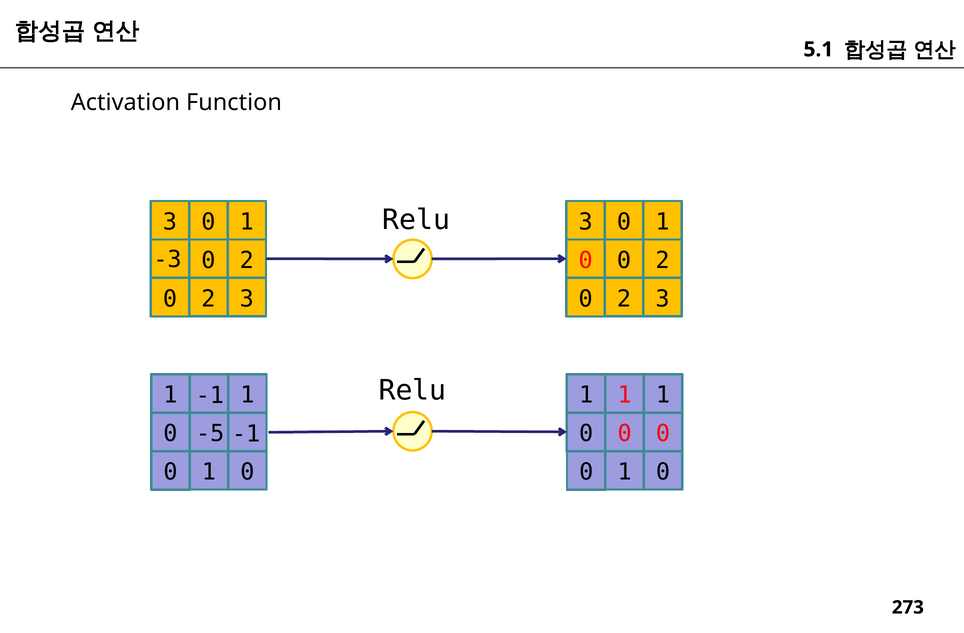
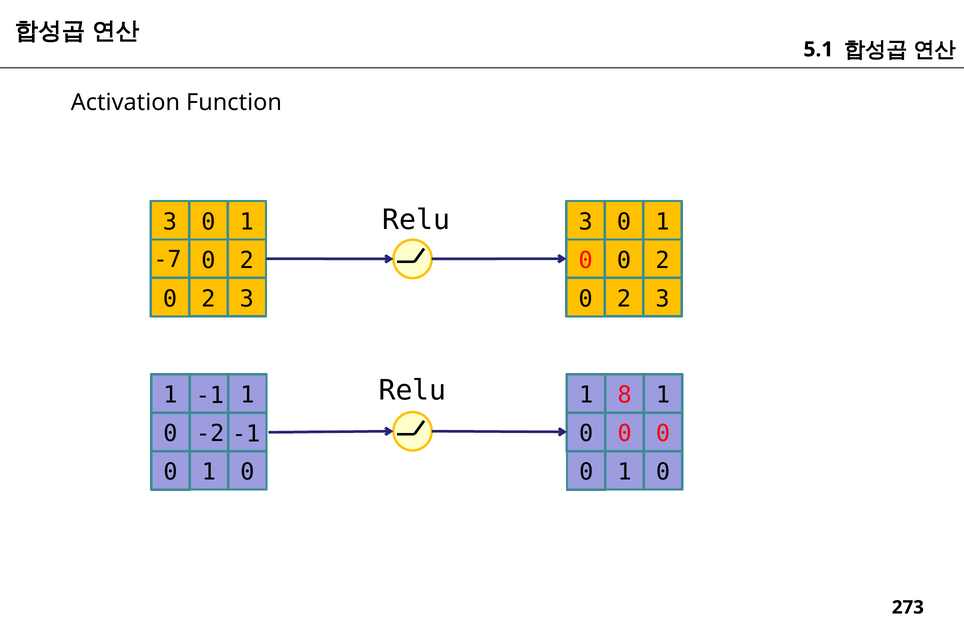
-3: -3 -> -7 (168, 259)
1: 1 -> 8 (625, 395)
-5: -5 -> -2 (210, 434)
